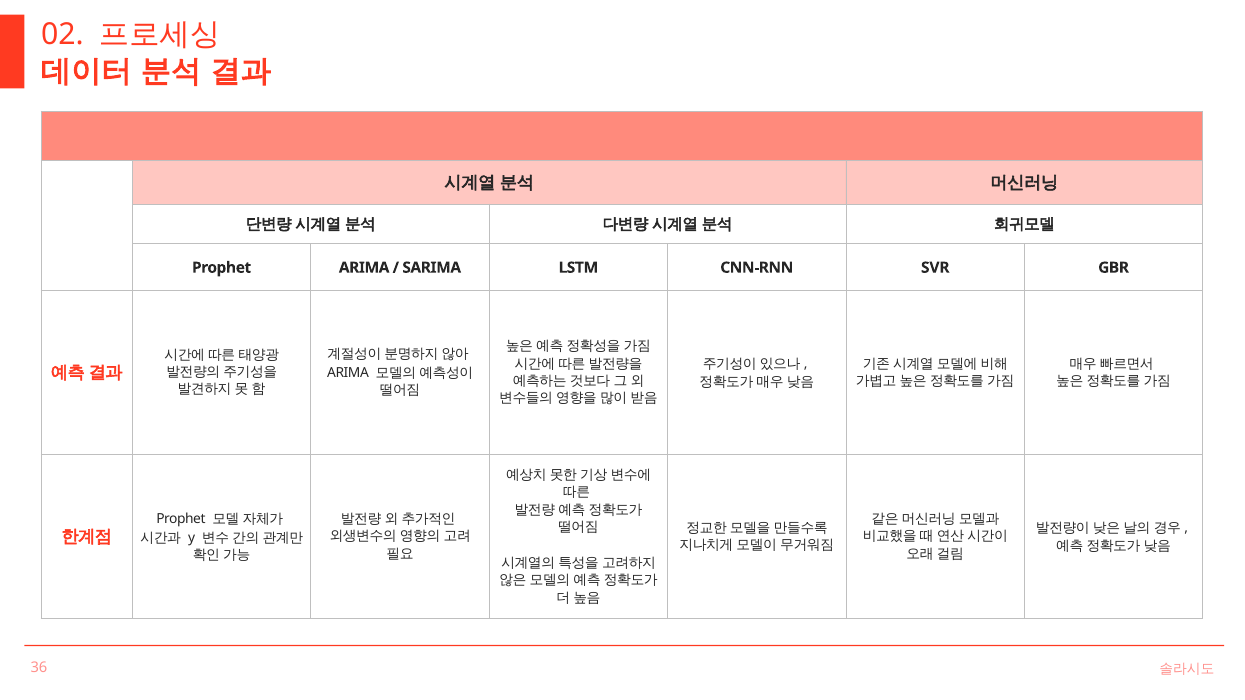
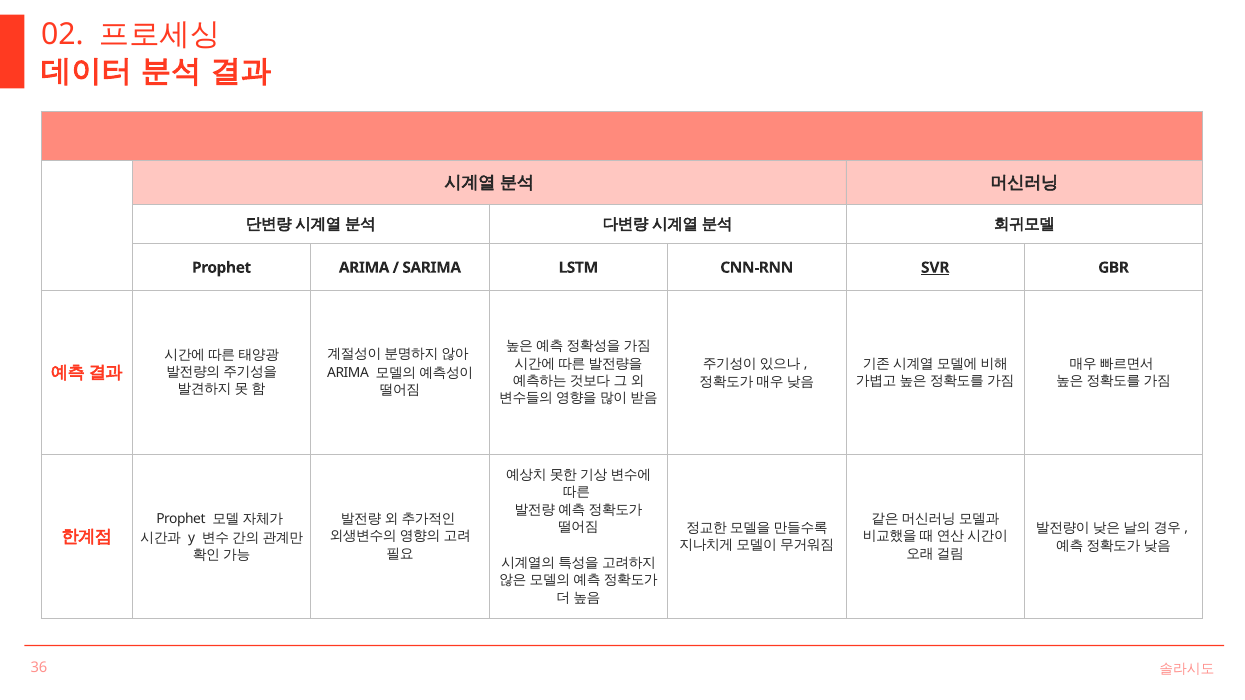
SVR underline: none -> present (935, 268)
